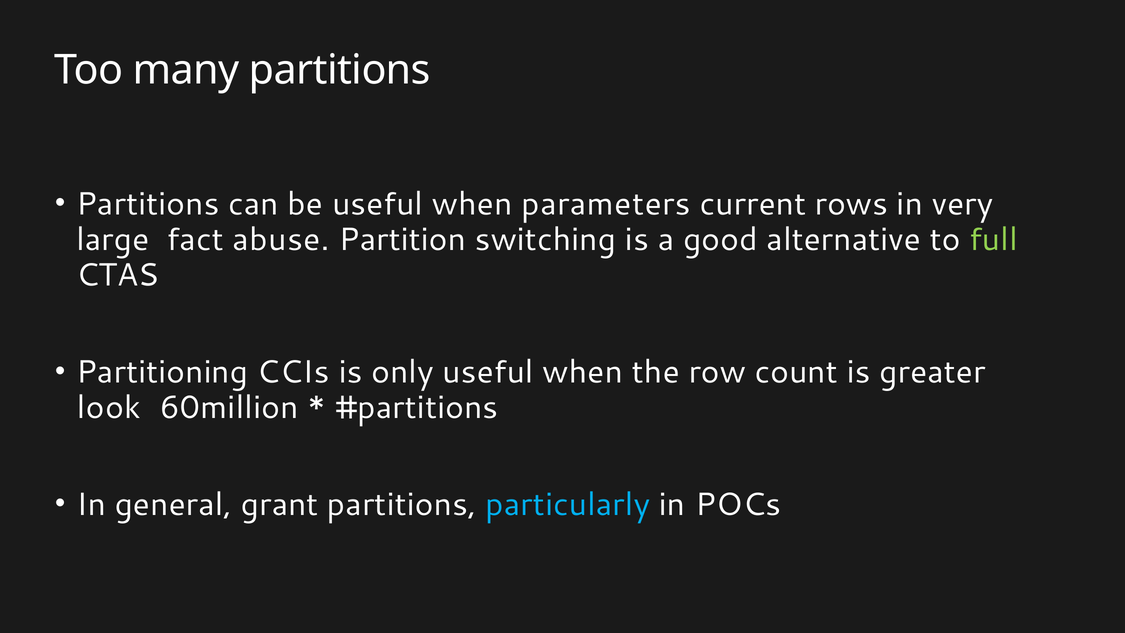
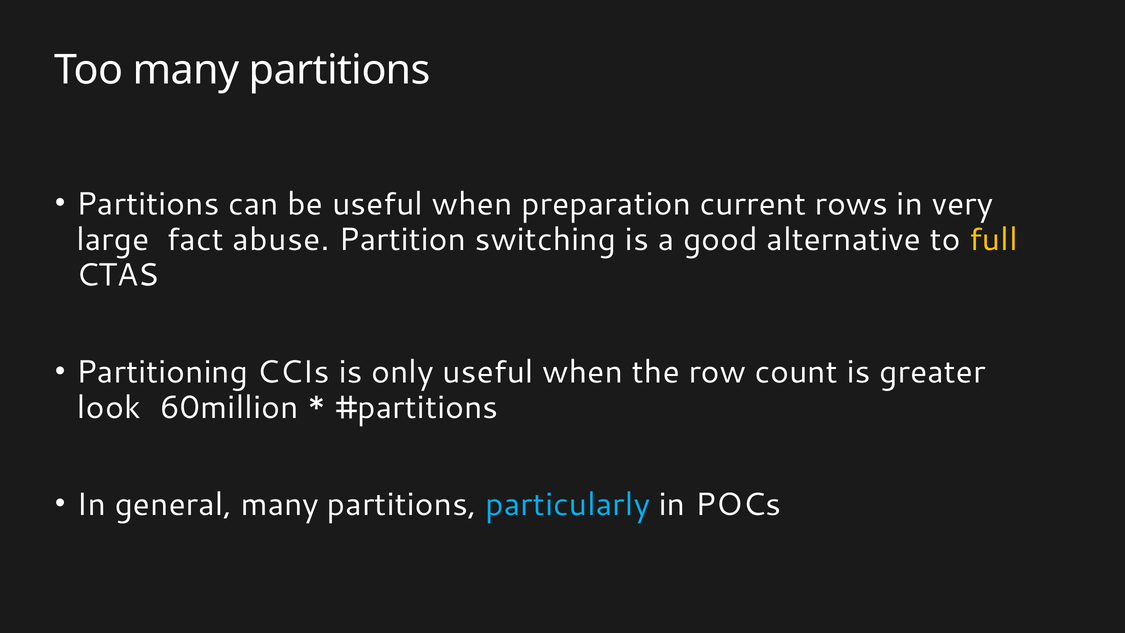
parameters: parameters -> preparation (606, 204)
full colour: light green -> yellow (994, 239)
general grant: grant -> many (280, 504)
